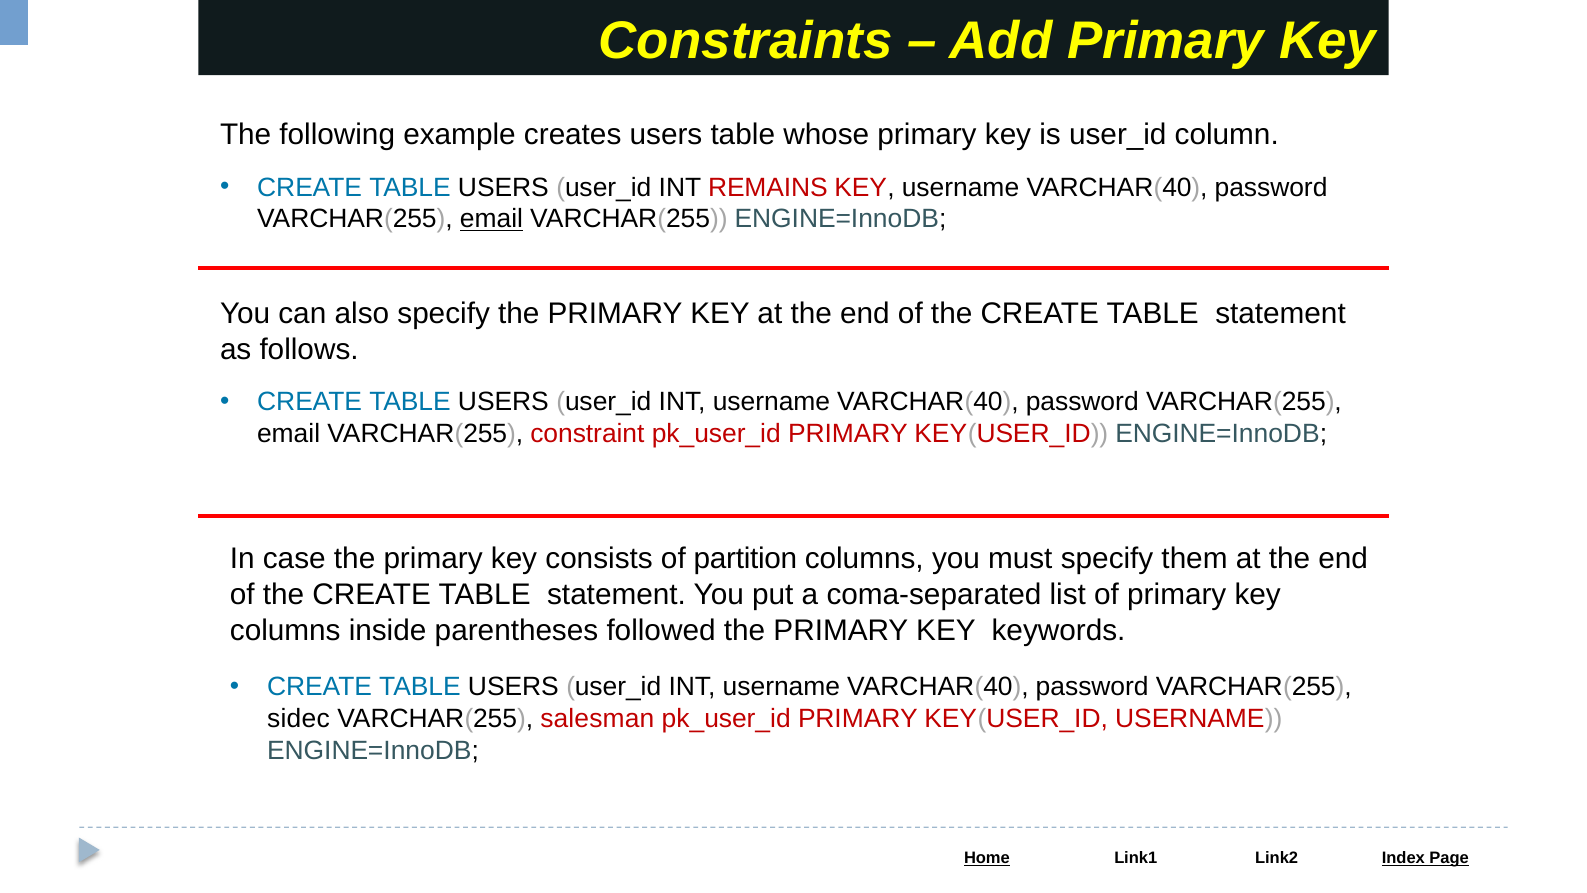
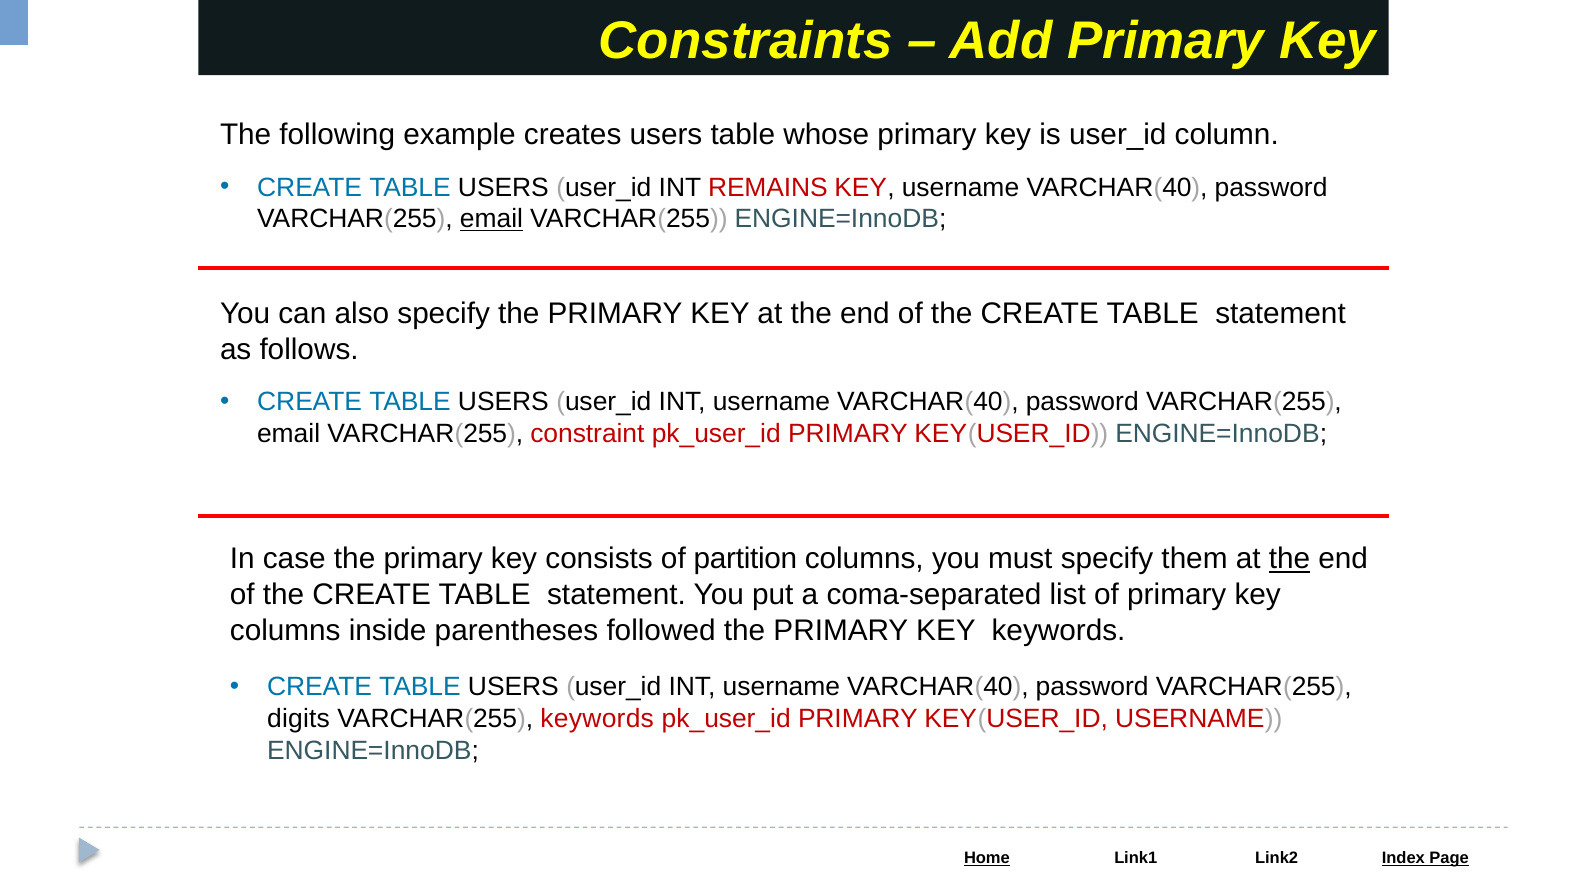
the underline: none -> present (1290, 559)
sidec: sidec -> digits (299, 719)
VARCHAR(255 salesman: salesman -> keywords (597, 719)
